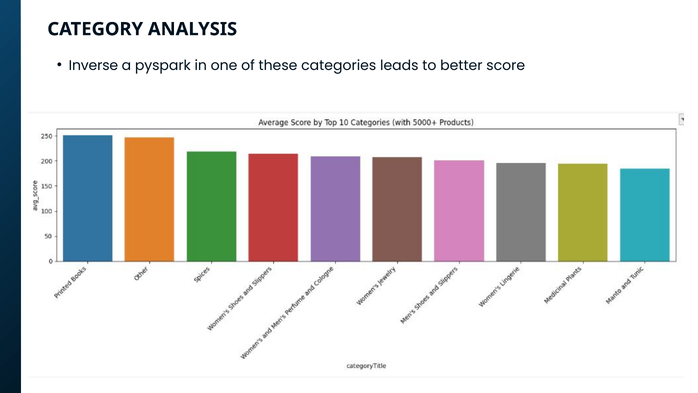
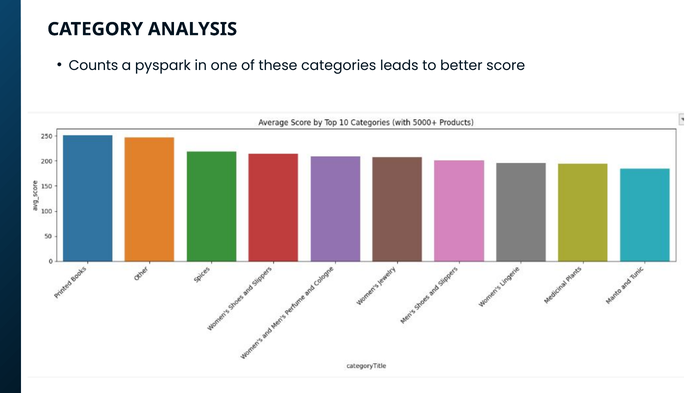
Inverse: Inverse -> Counts (93, 65)
